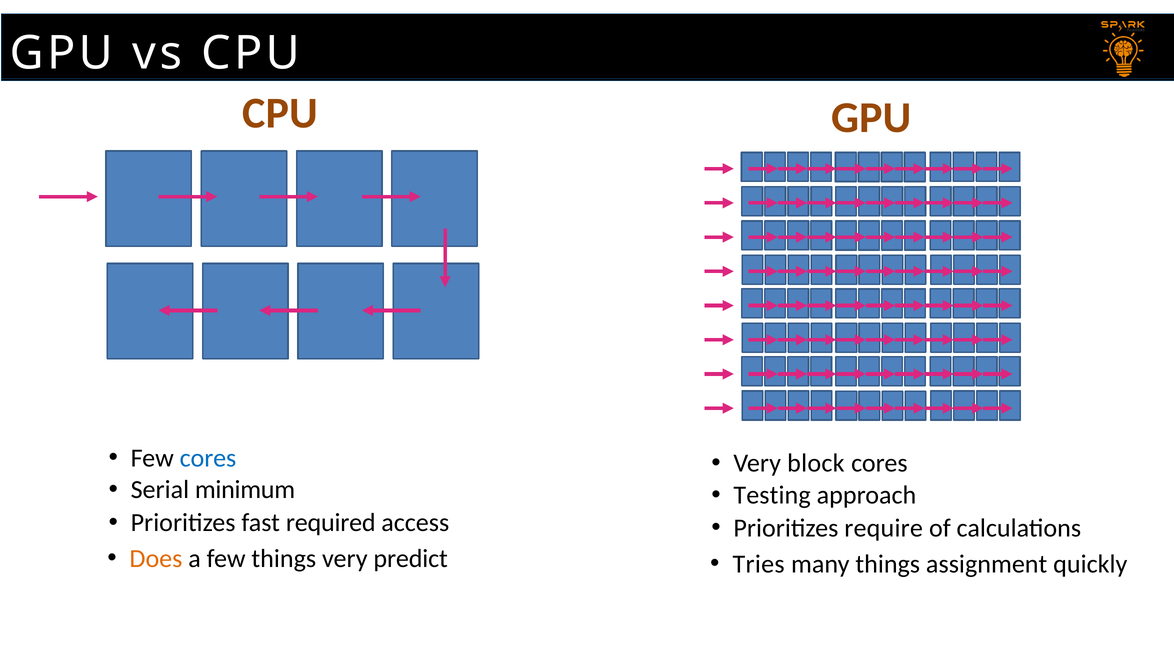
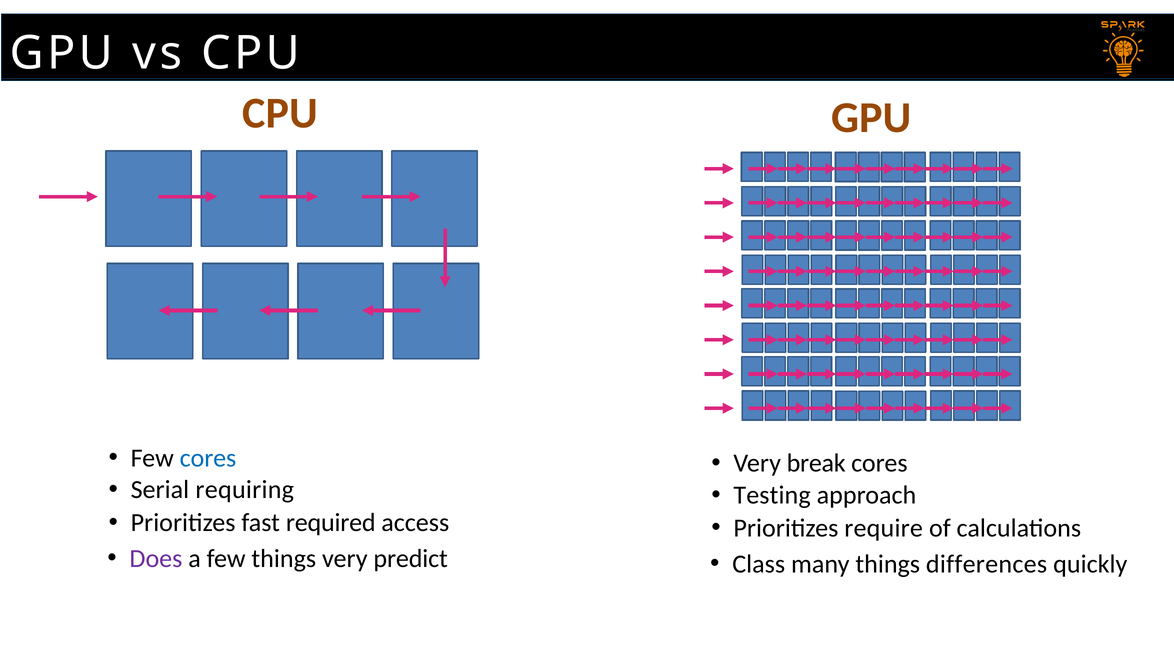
block: block -> break (816, 464)
minimum: minimum -> requiring (245, 490)
Does colour: orange -> purple (156, 559)
Tries: Tries -> Class (759, 564)
assignment: assignment -> differences (987, 564)
